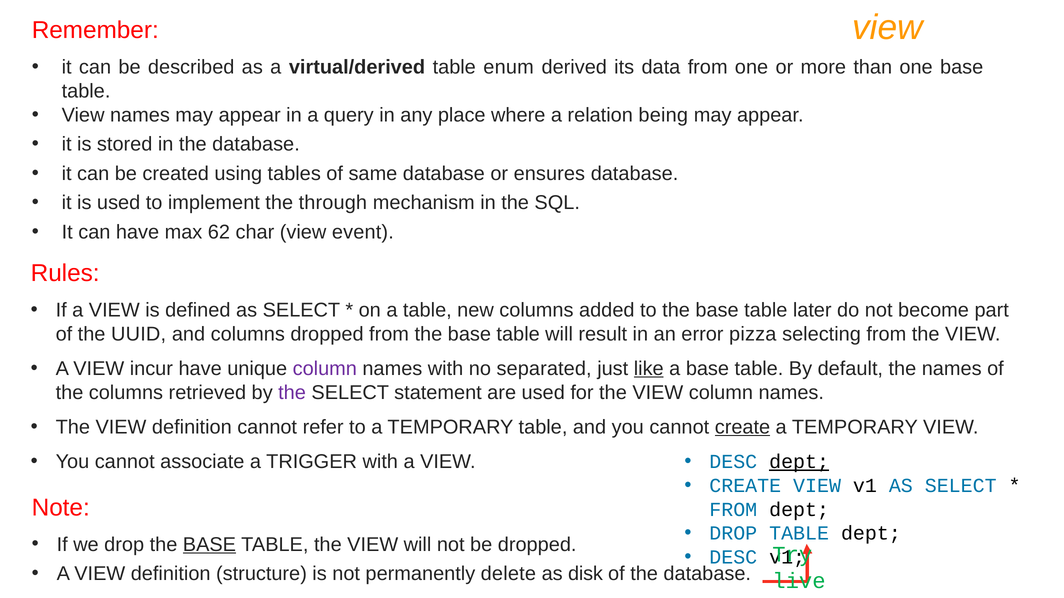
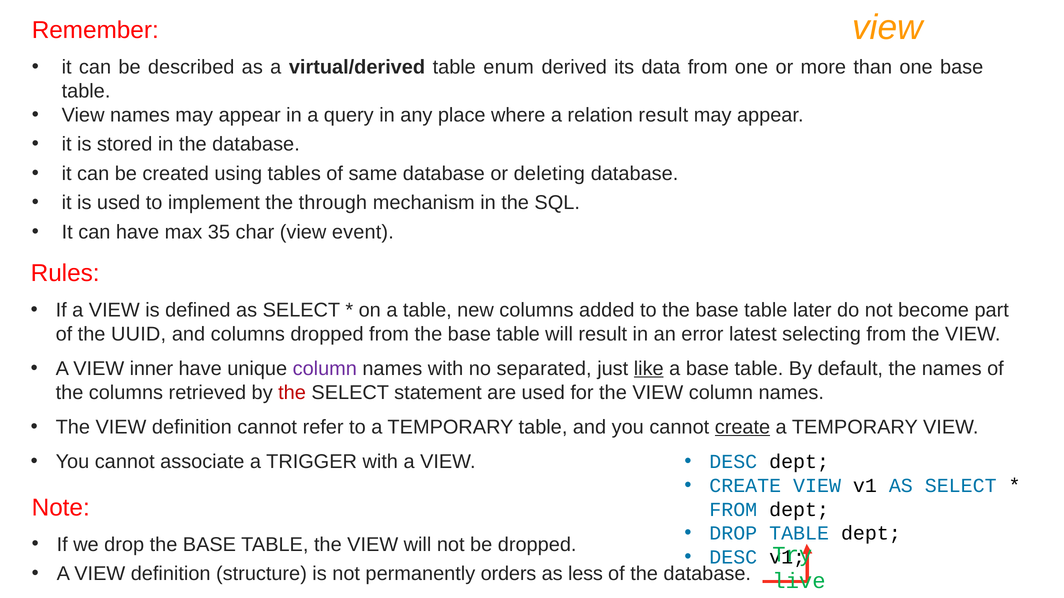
relation being: being -> result (663, 115)
ensures: ensures -> deleting (549, 174)
62: 62 -> 35 (219, 232)
pizza: pizza -> latest (753, 334)
incur: incur -> inner (151, 369)
the colour: purple -> red (292, 393)
dept underline: present -> none (799, 462)
BASE underline: present -> none (209, 545)
delete: delete -> orders (509, 574)
disk: disk -> less (586, 574)
